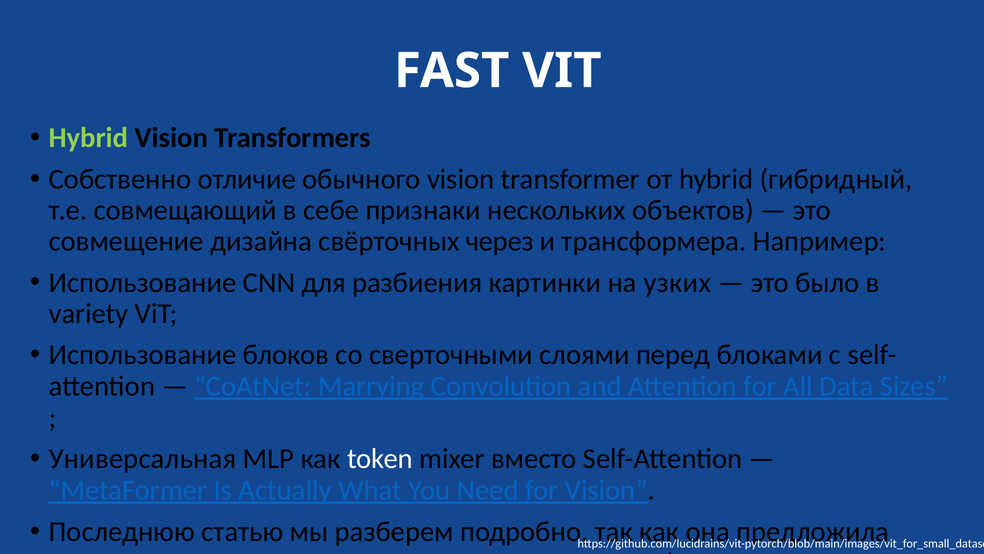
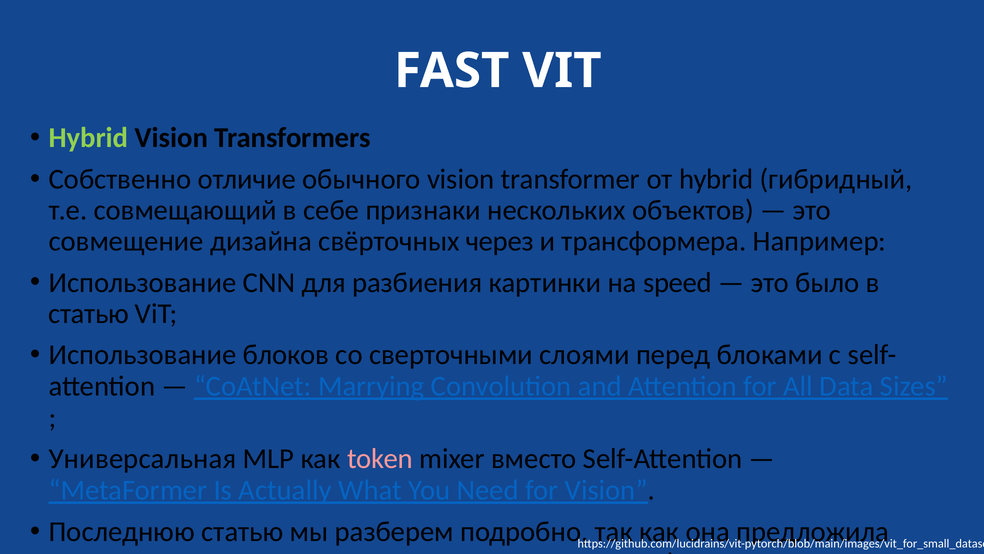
узких: узких -> speed (678, 282)
variety: variety -> статью (89, 313)
token colour: white -> pink (380, 458)
